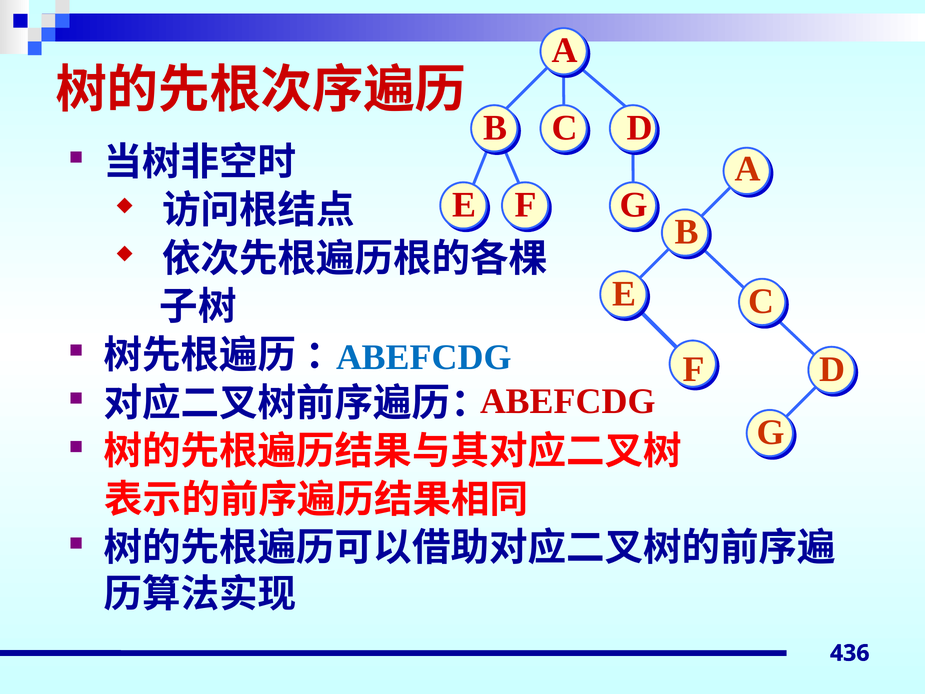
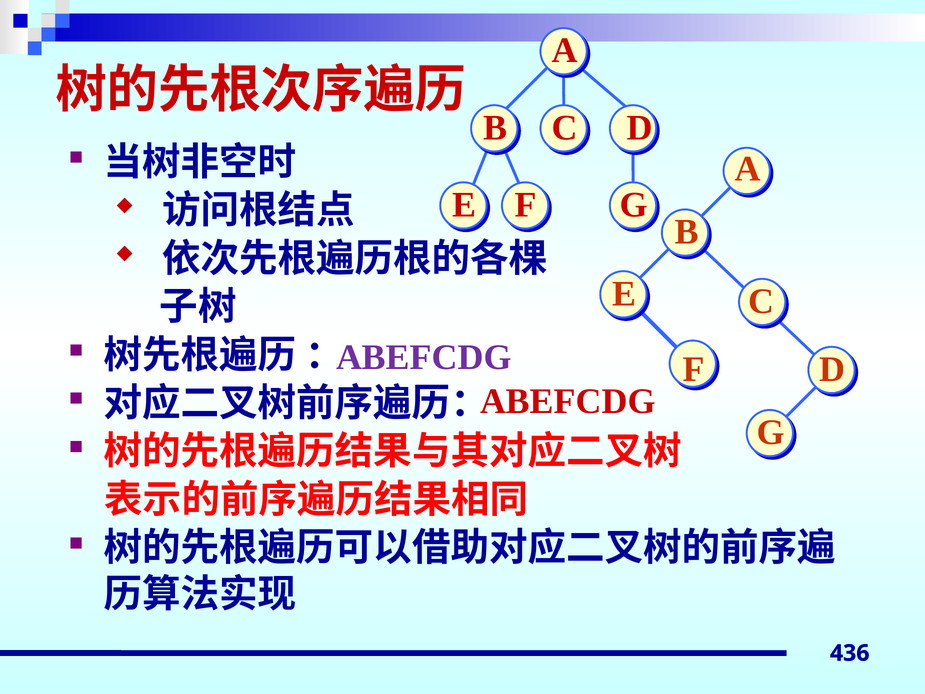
ABEFCDG colour: blue -> purple (424, 357)
